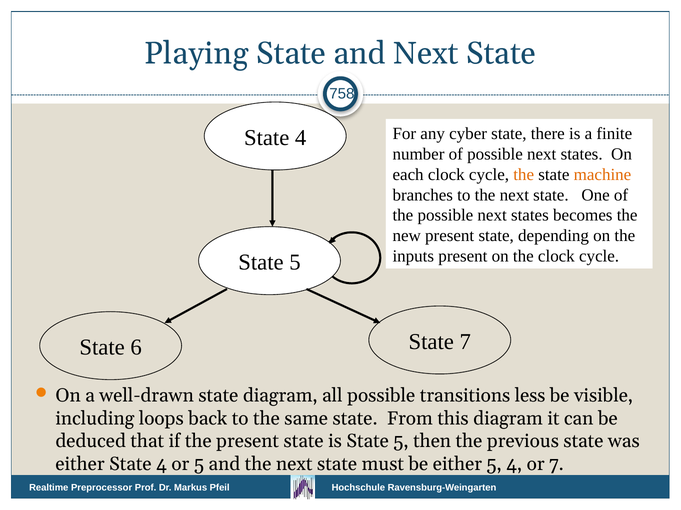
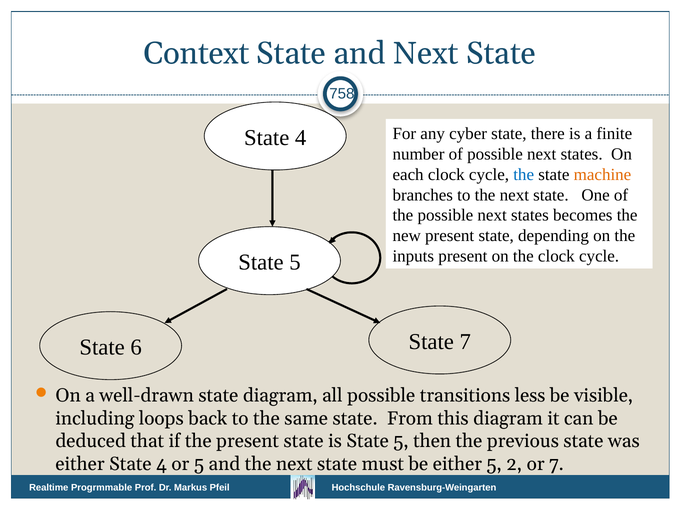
Playing: Playing -> Context (197, 54)
the colour: orange -> blue (524, 175)
5 4: 4 -> 2 (514, 464)
Preprocessor: Preprocessor -> Progrmmable (102, 488)
